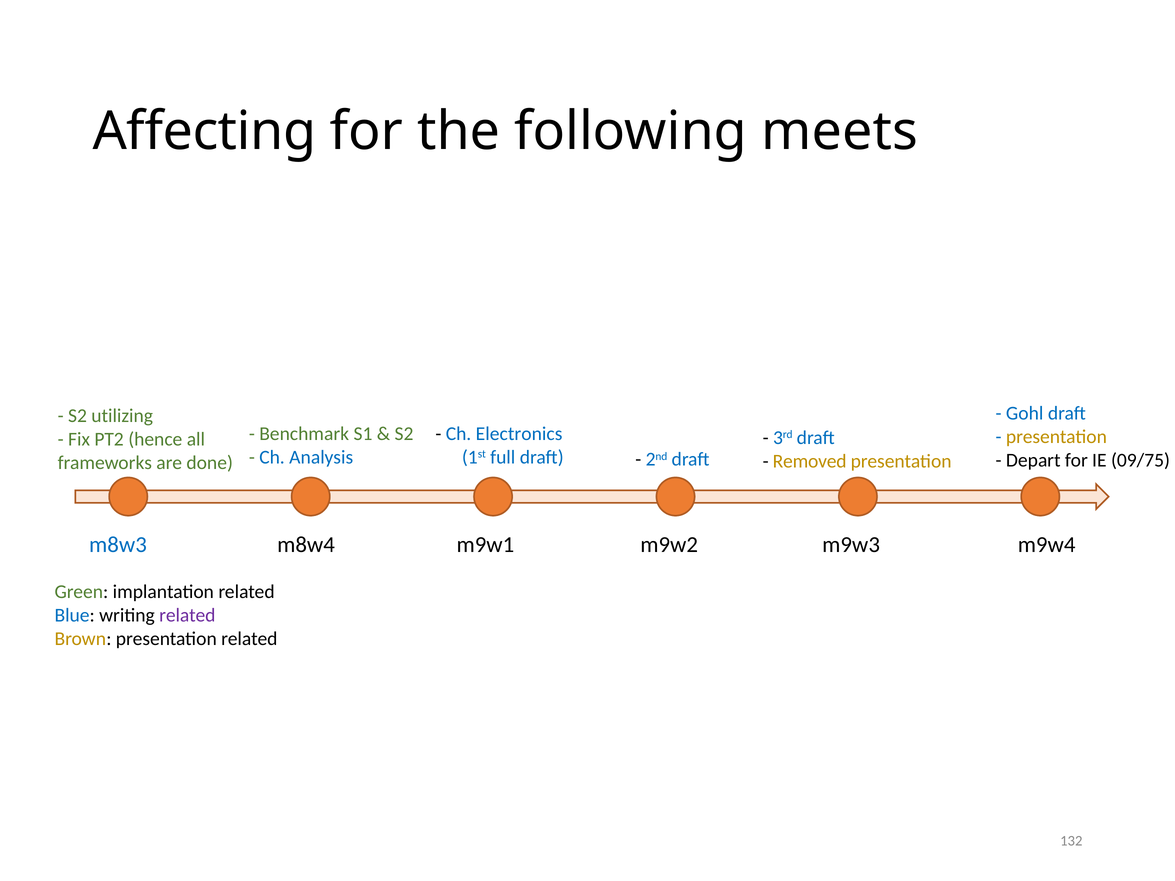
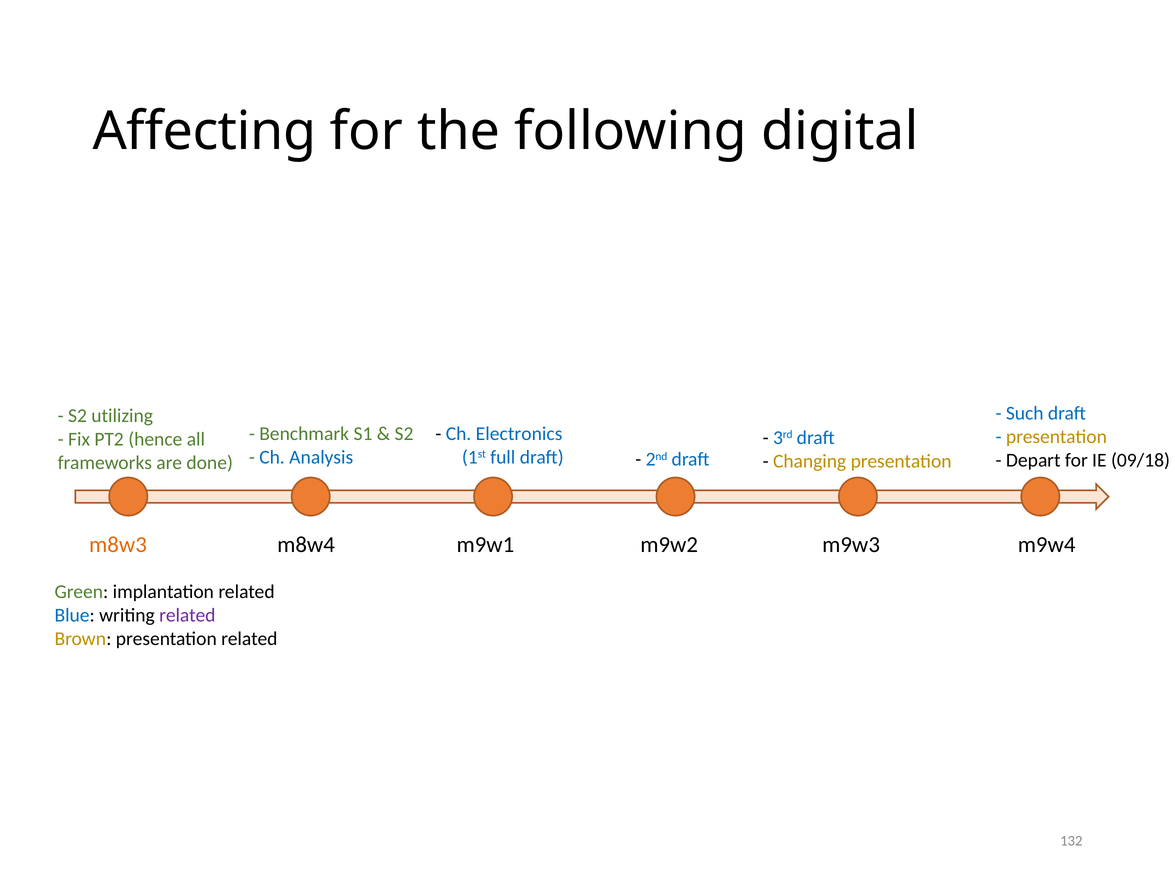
meets: meets -> digital (840, 132)
Gohl: Gohl -> Such (1025, 413)
09/75: 09/75 -> 09/18 (1141, 460)
Removed: Removed -> Changing (810, 461)
m8w3 colour: blue -> orange (118, 545)
